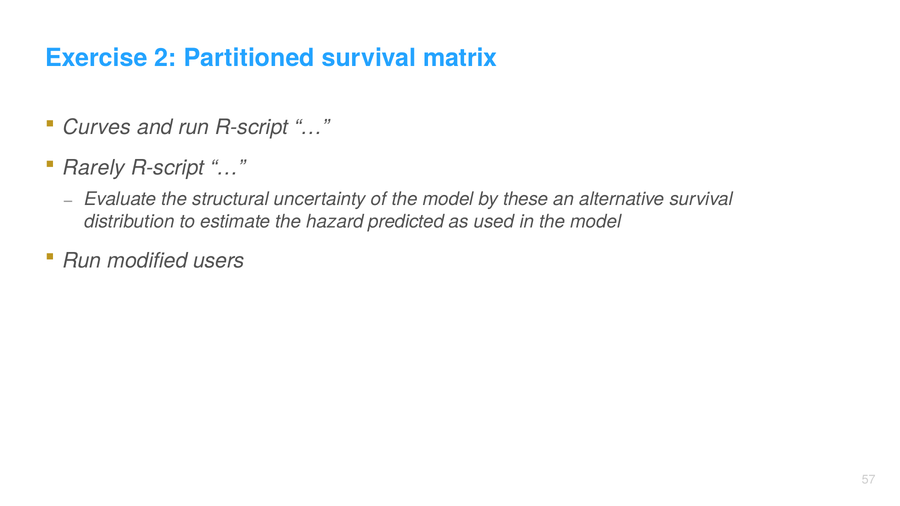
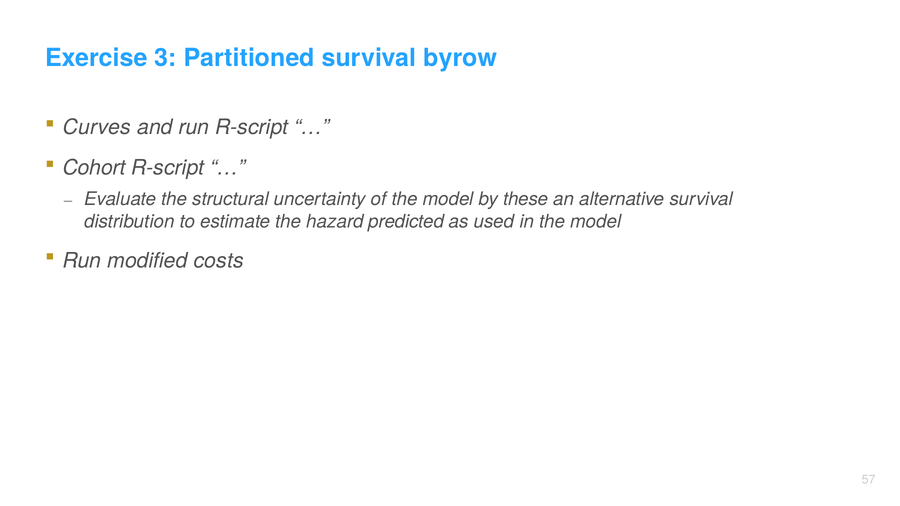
2: 2 -> 3 (166, 58)
matrix: matrix -> byrow (460, 58)
Rarely: Rarely -> Cohort (94, 168)
users: users -> costs (219, 261)
